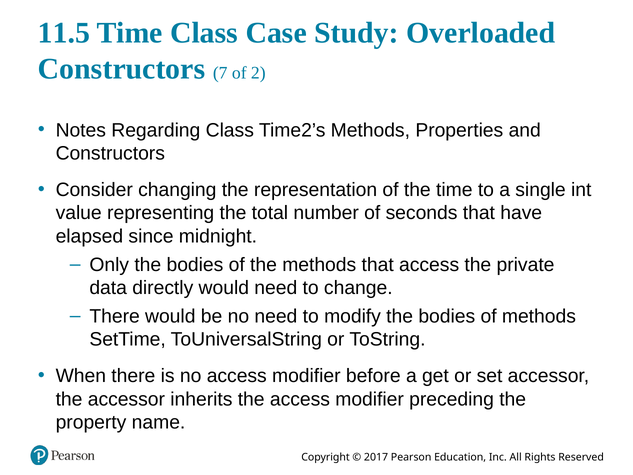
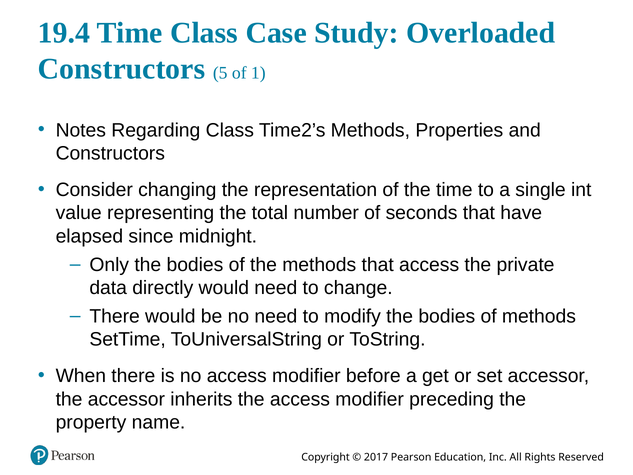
11.5: 11.5 -> 19.4 (64, 33)
7: 7 -> 5 (220, 73)
2: 2 -> 1 (258, 73)
